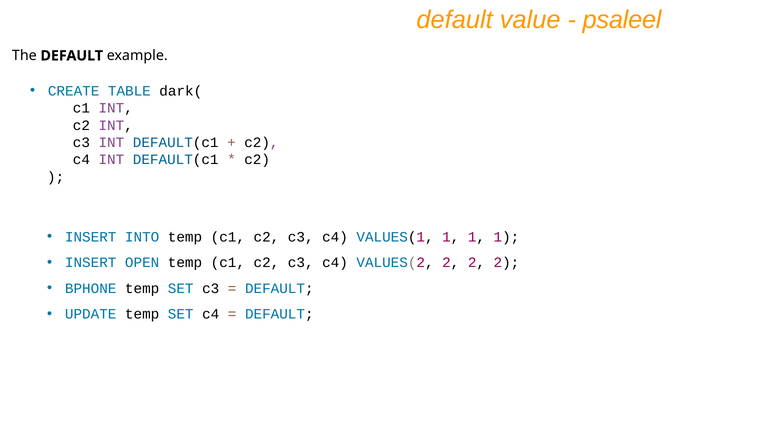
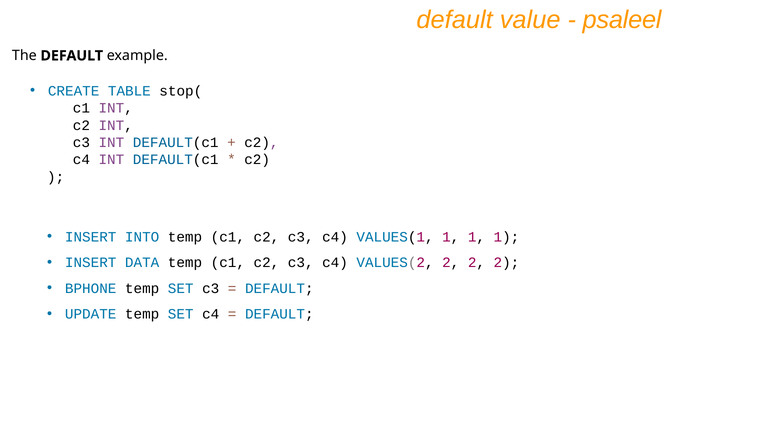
dark(: dark( -> stop( (181, 91)
OPEN: OPEN -> DATA (142, 262)
